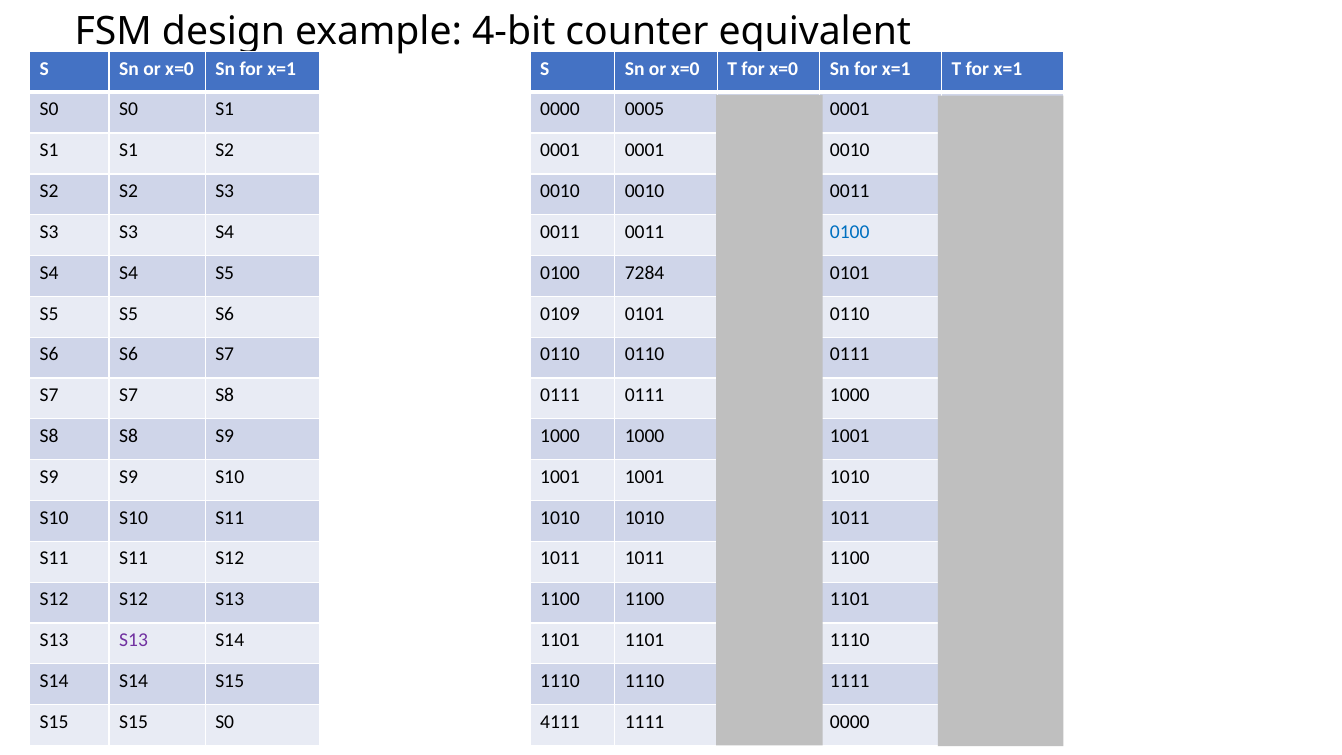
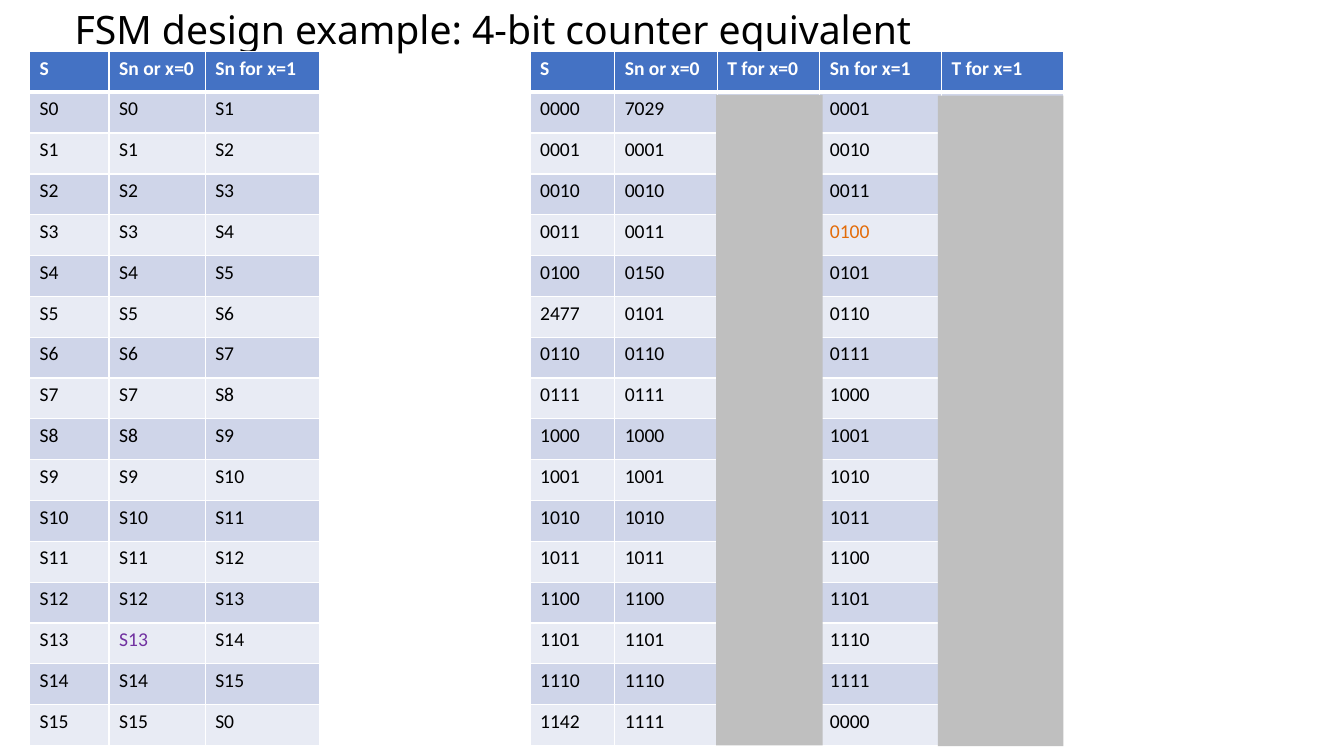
0005: 0005 -> 7029 (645, 109)
0100 colour: blue -> orange (850, 232)
7284: 7284 -> 0150 (645, 273)
0109: 0109 -> 2477 (560, 314)
4111: 4111 -> 1142 (560, 722)
